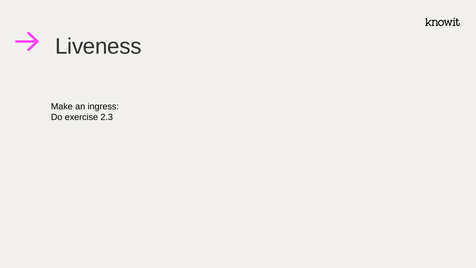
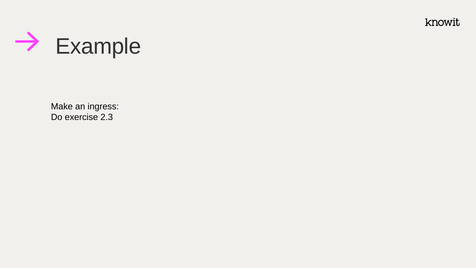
Liveness: Liveness -> Example (98, 46)
